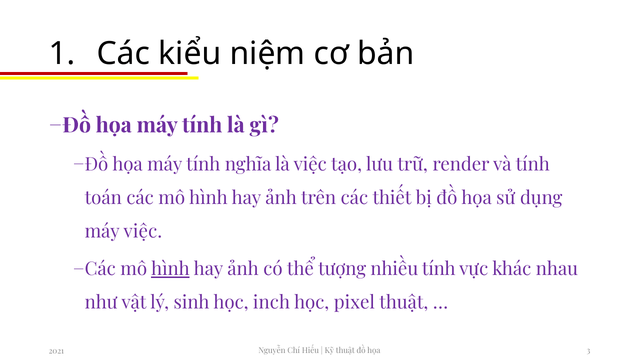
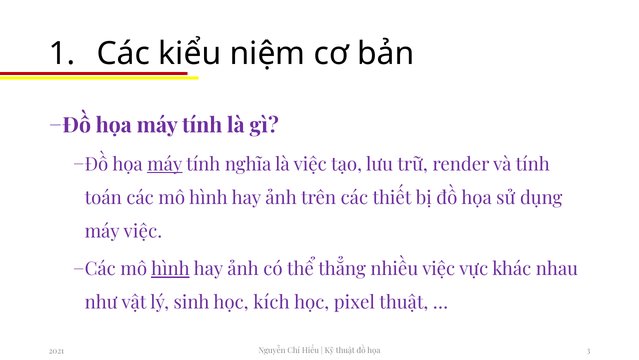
máy underline: none -> present (165, 164)
tượng: tượng -> thẳng (342, 269)
nhiều tính: tính -> việc (439, 269)
inch: inch -> kích (271, 302)
